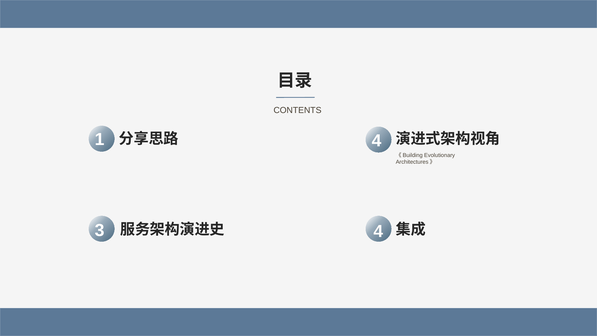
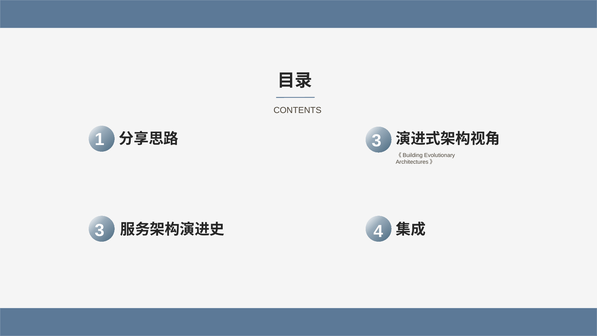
1 4: 4 -> 3 (377, 141)
